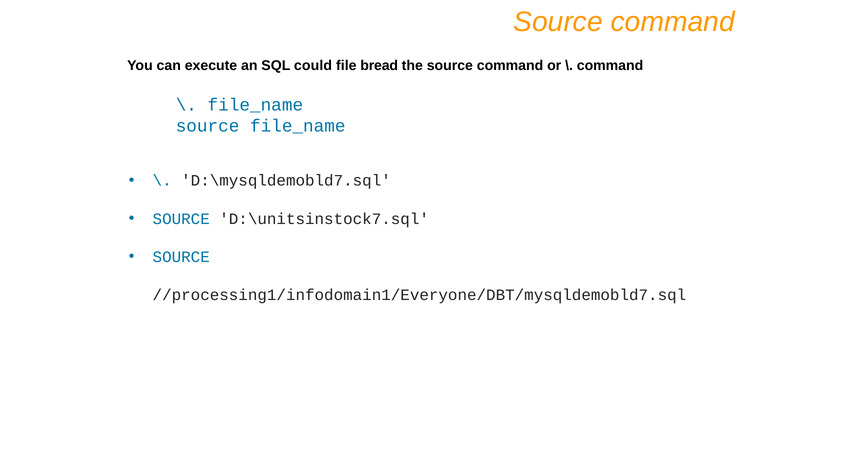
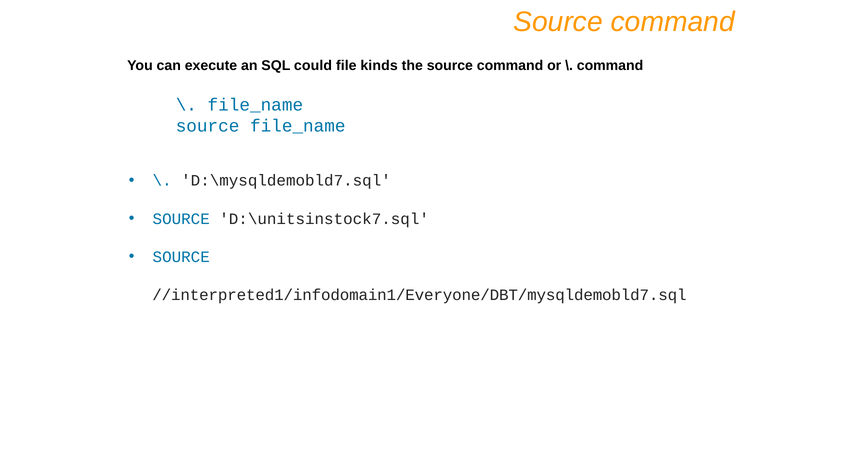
bread: bread -> kinds (379, 66)
//processing1/infodomain1/Everyone/DBT/mysqldemobld7.sql: //processing1/infodomain1/Everyone/DBT/mysqldemobld7.sql -> //interpreted1/infodomain1/Everyone/DBT/mysqldemobld7.sql (419, 295)
